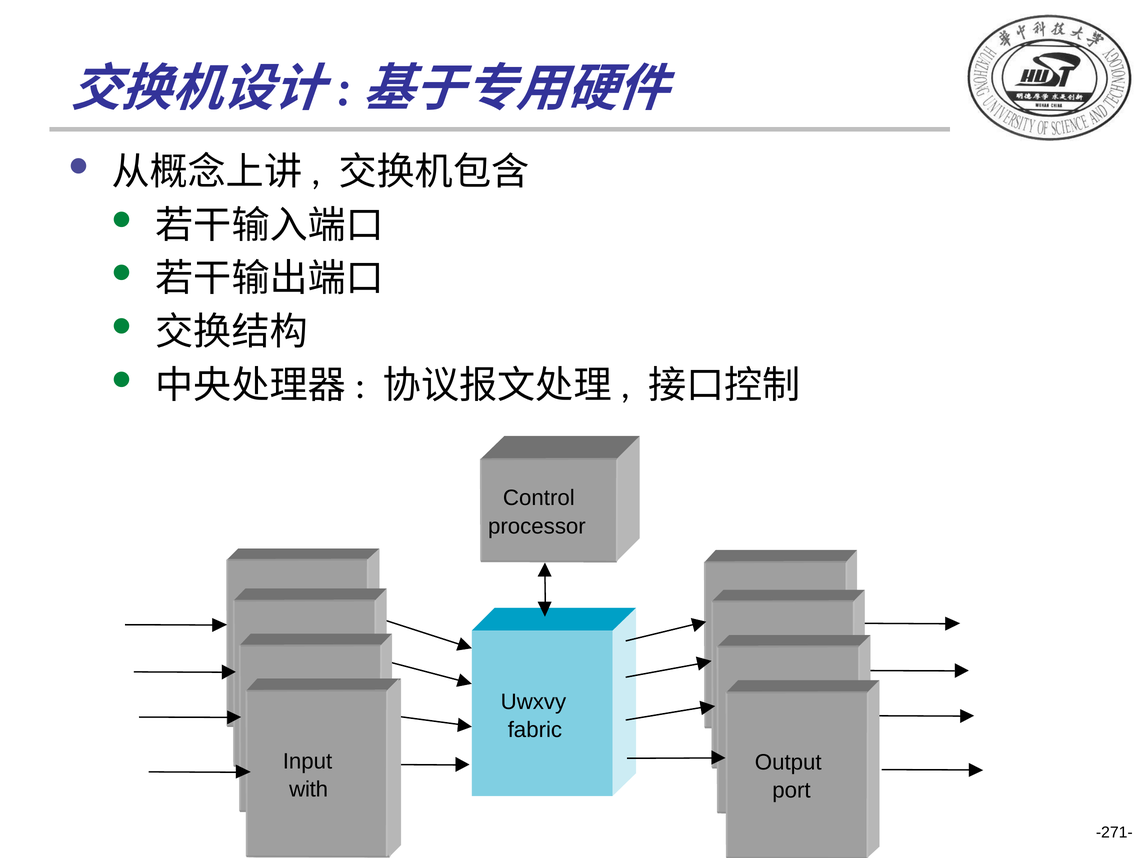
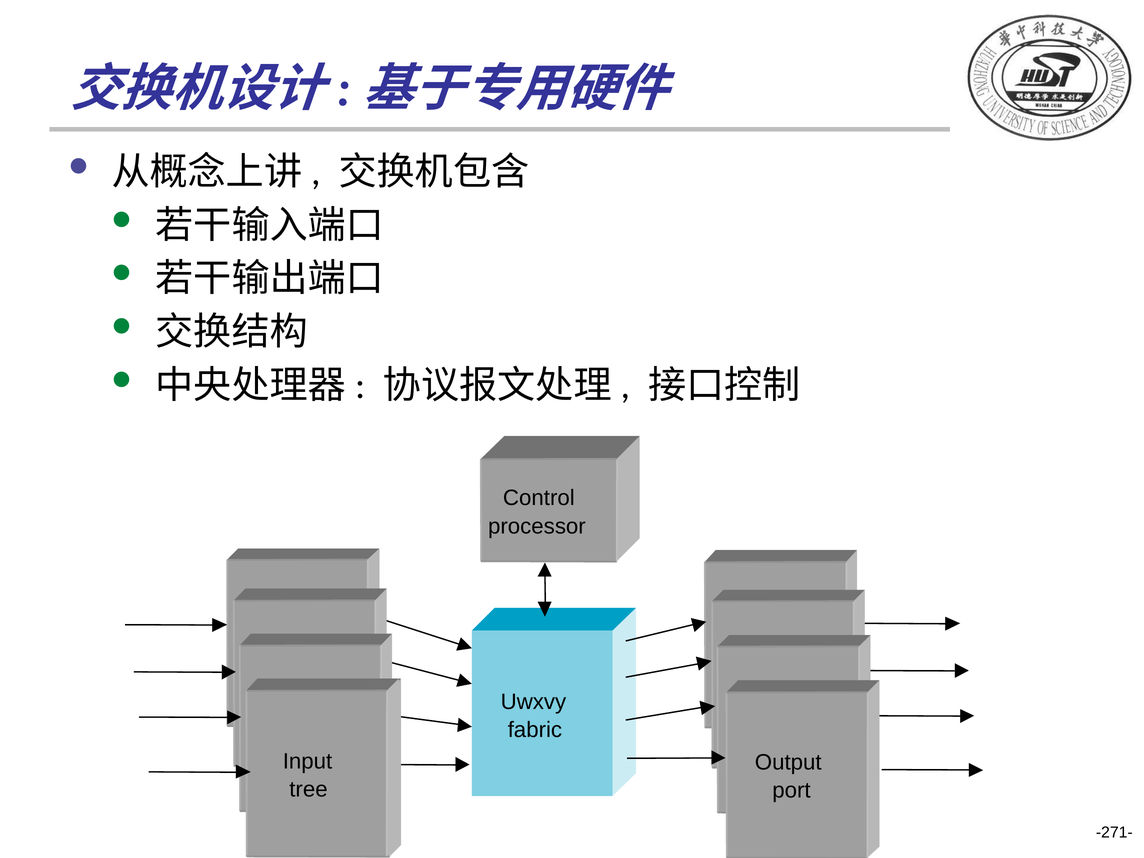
with: with -> tree (308, 789)
